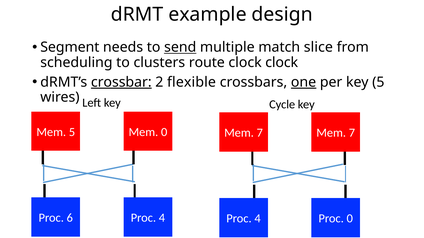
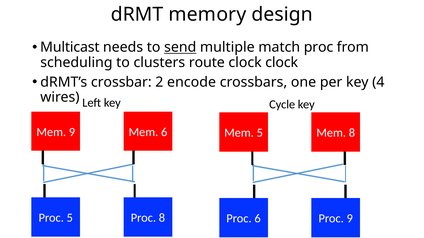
example: example -> memory (207, 15)
Segment: Segment -> Multicast (70, 47)
match slice: slice -> proc (318, 47)
crossbar underline: present -> none (121, 82)
flexible: flexible -> encode (192, 82)
one underline: present -> none (304, 82)
key 5: 5 -> 4 (378, 82)
Mem 5: 5 -> 9 (72, 132)
Mem 0: 0 -> 6 (164, 132)
7: 7 -> 5 (260, 133)
7: 7 -> 8 (352, 133)
Proc 6: 6 -> 5 (70, 218)
4: 4 -> 8 (162, 218)
4: 4 -> 6 (258, 219)
Proc 0: 0 -> 9 (350, 219)
